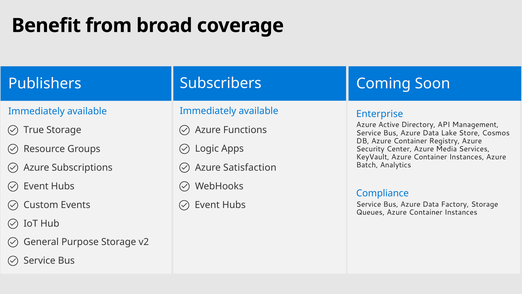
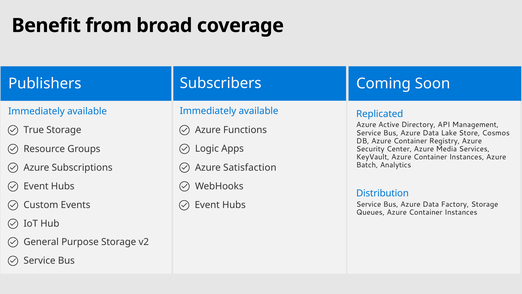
Enterprise: Enterprise -> Replicated (380, 114)
Compliance: Compliance -> Distribution (383, 193)
